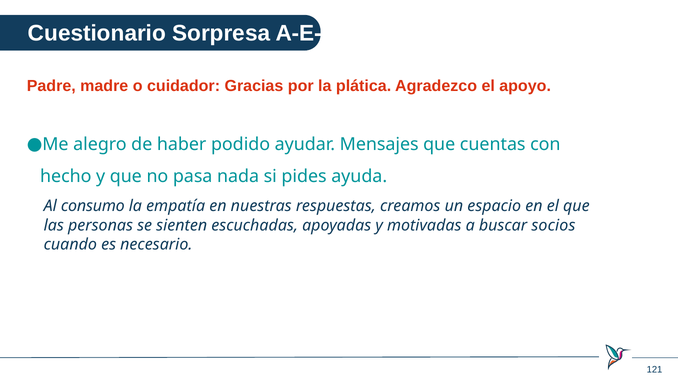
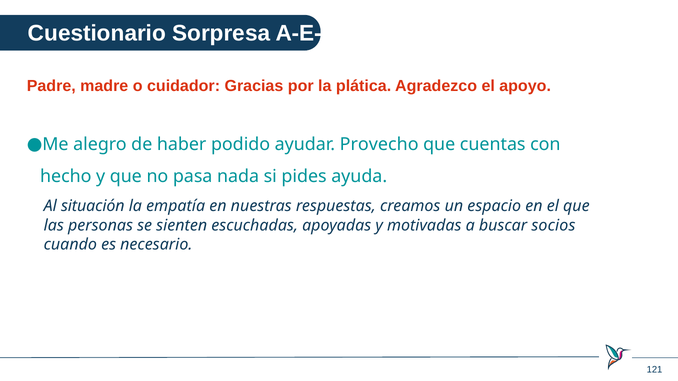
Mensajes: Mensajes -> Provecho (379, 144)
consumo: consumo -> situación (93, 206)
